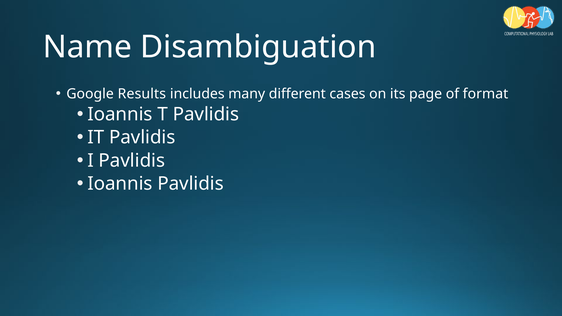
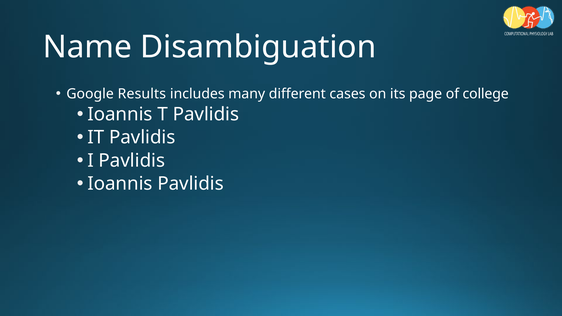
format: format -> college (486, 94)
